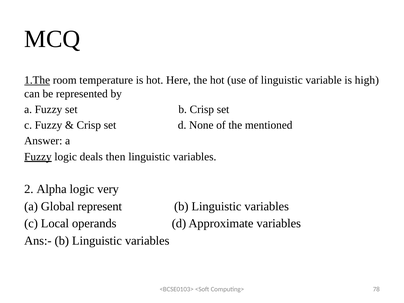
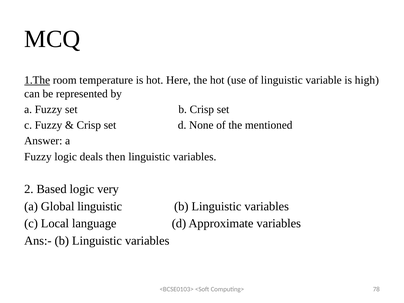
Fuzzy underline: present -> none (38, 157)
Alpha: Alpha -> Based (52, 189)
Global represent: represent -> linguistic (100, 206)
operands: operands -> language (94, 224)
